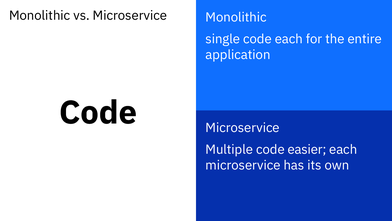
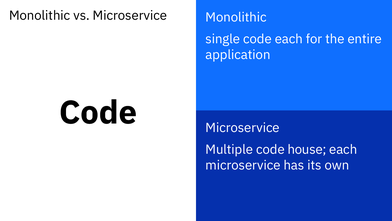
easier: easier -> house (307, 149)
